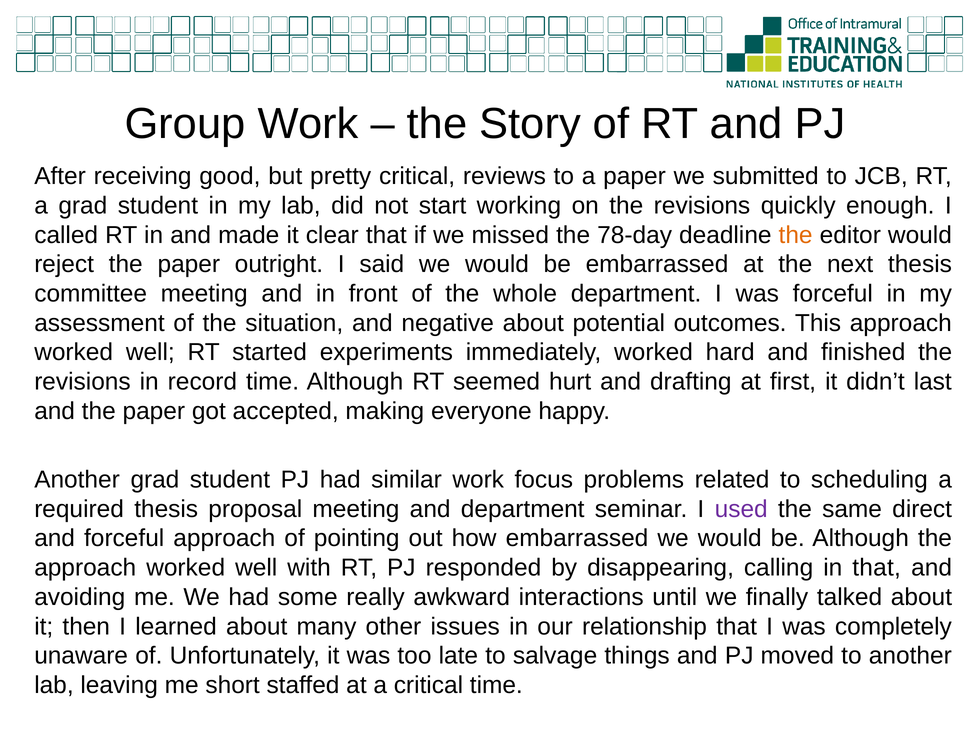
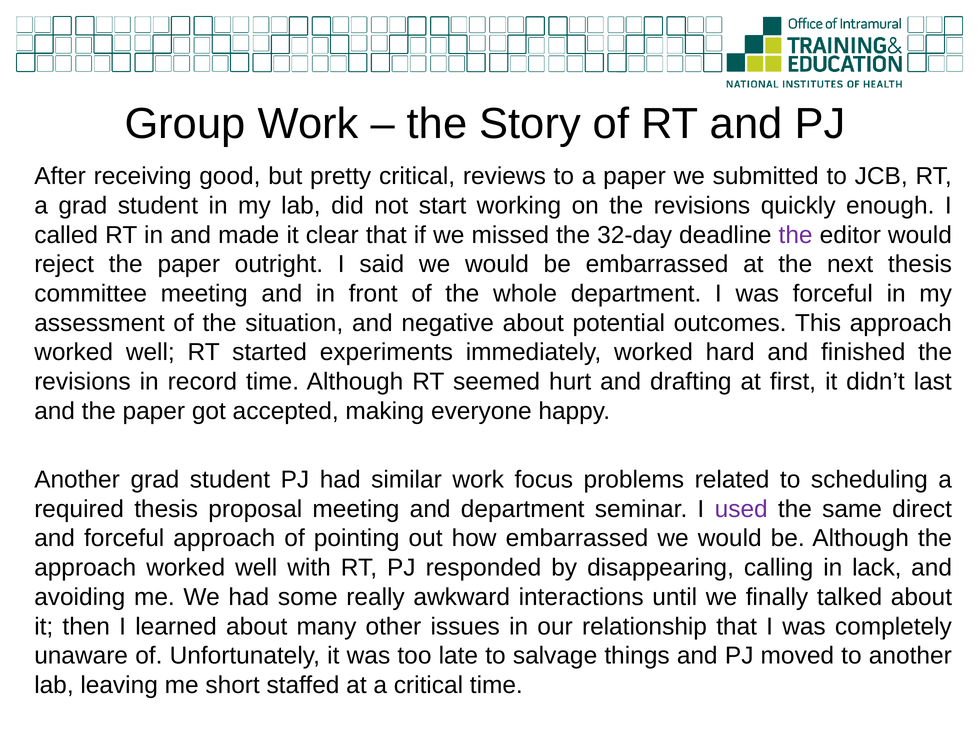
78-day: 78-day -> 32-day (635, 235)
the colour: orange -> purple (796, 235)
in that: that -> lack (877, 568)
